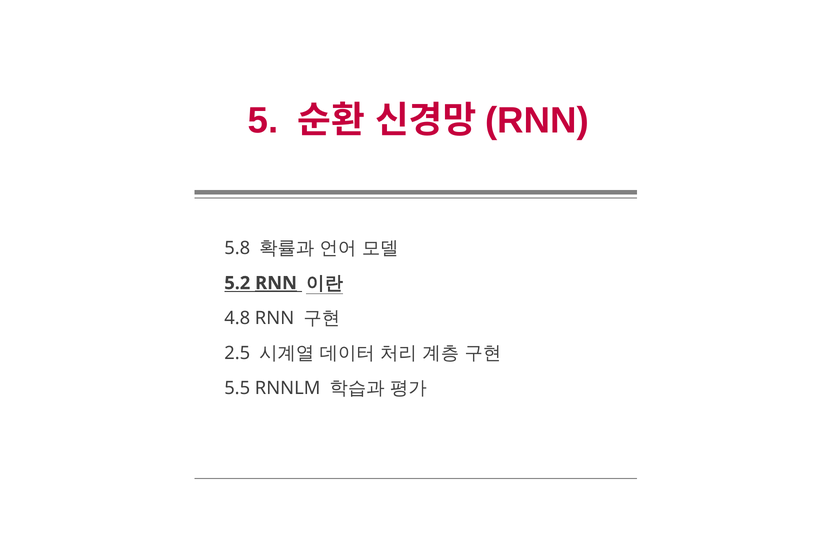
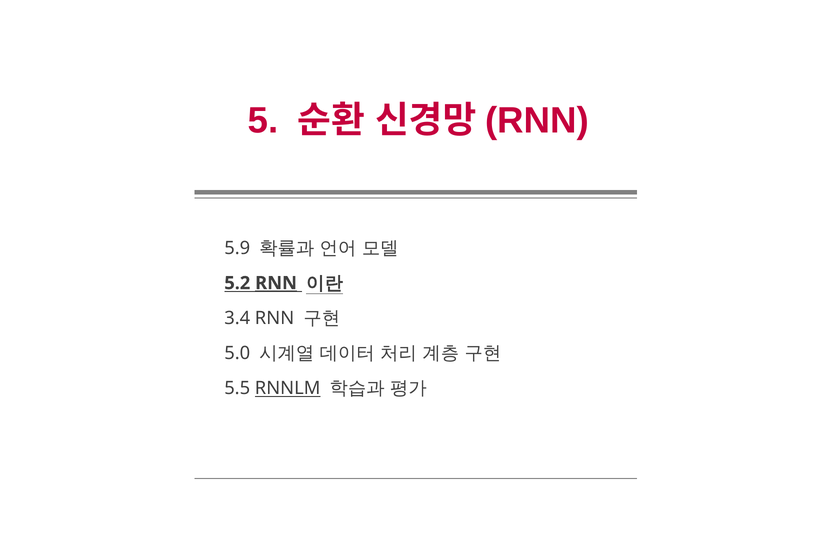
5.8: 5.8 -> 5.9 (237, 248)
4.8: 4.8 -> 3.4 (237, 318)
2.5: 2.5 -> 5.0 (237, 353)
RNNLM underline: none -> present (288, 388)
